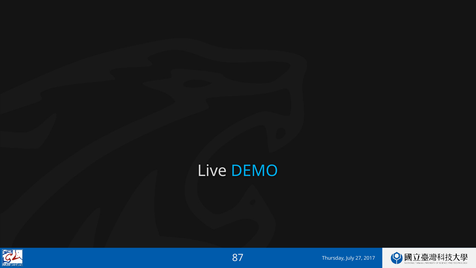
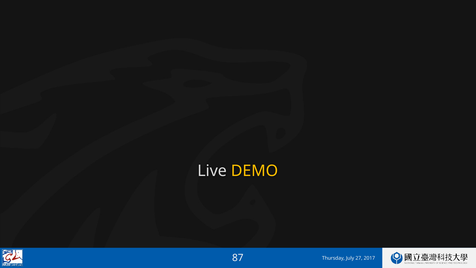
DEMO colour: light blue -> yellow (254, 171)
